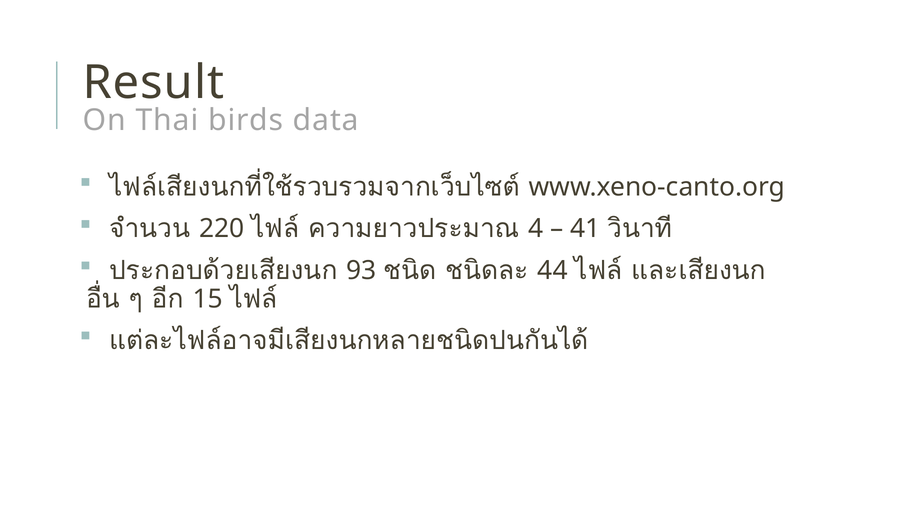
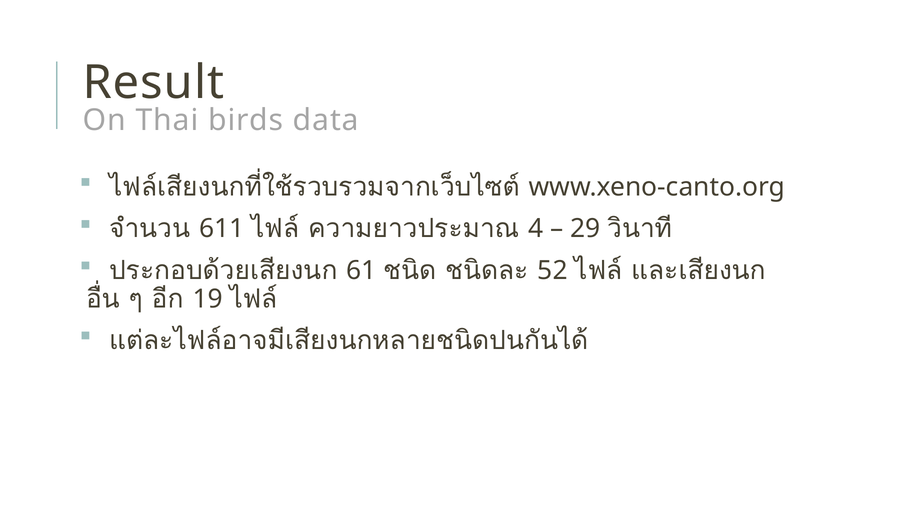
220: 220 -> 611 (222, 229)
41: 41 -> 29 (585, 229)
93: 93 -> 61 (361, 270)
44: 44 -> 52 (553, 270)
15: 15 -> 19 (208, 299)
